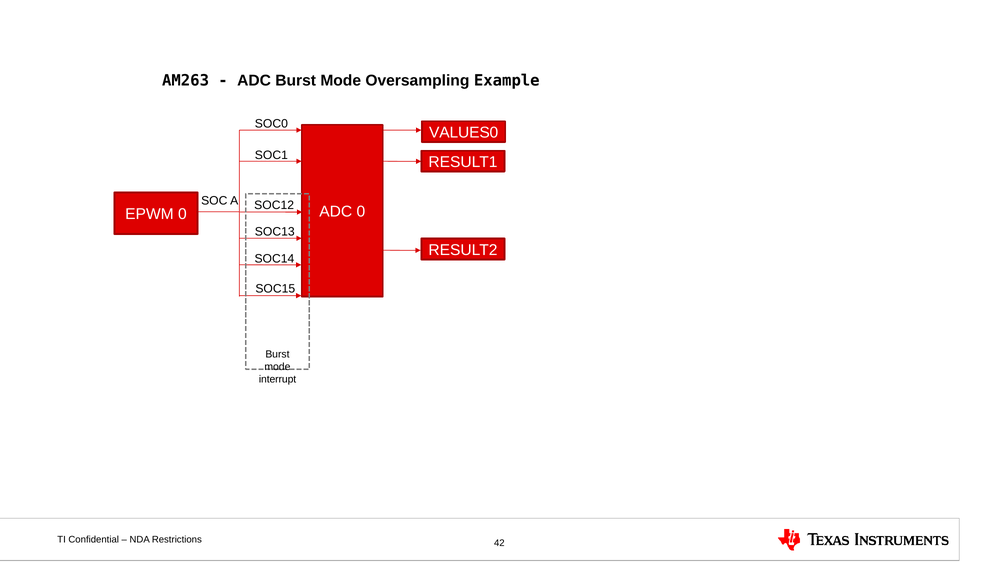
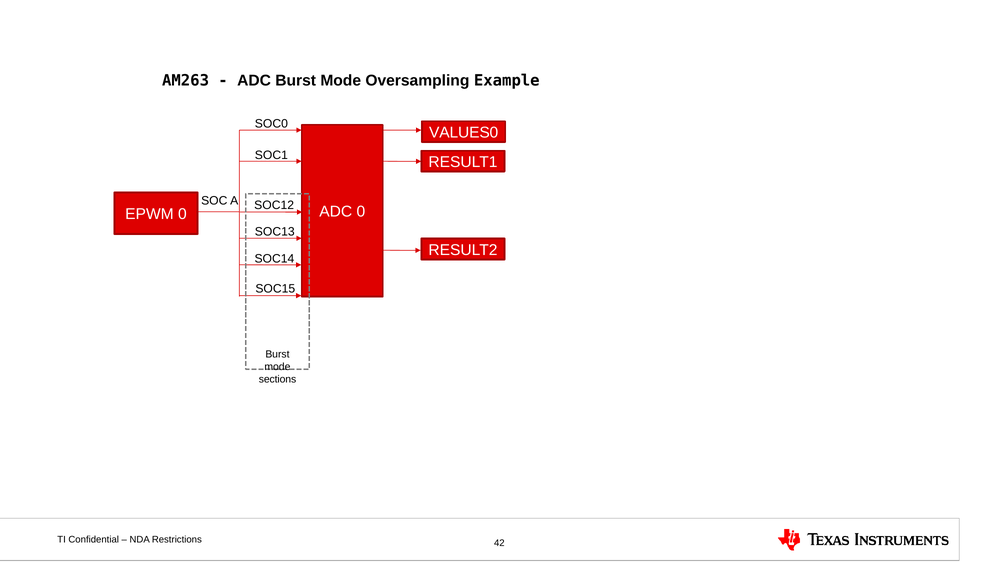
interrupt: interrupt -> sections (278, 379)
